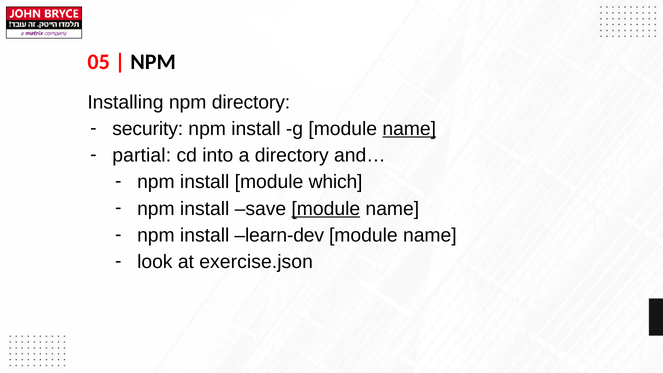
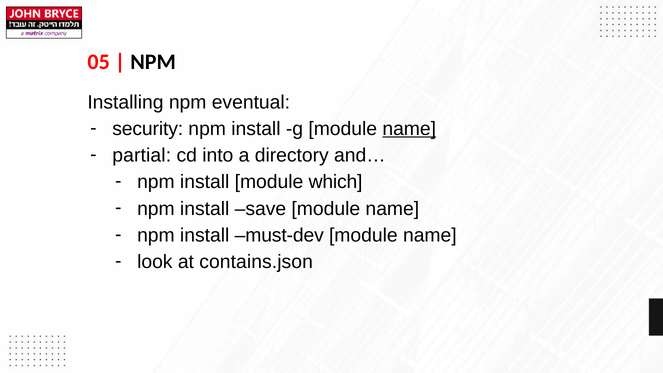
npm directory: directory -> eventual (251, 102)
module underline: present -> none (326, 209)
learn-dev: learn-dev -> must-dev (279, 235)
exercise.json: exercise.json -> contains.json (256, 262)
